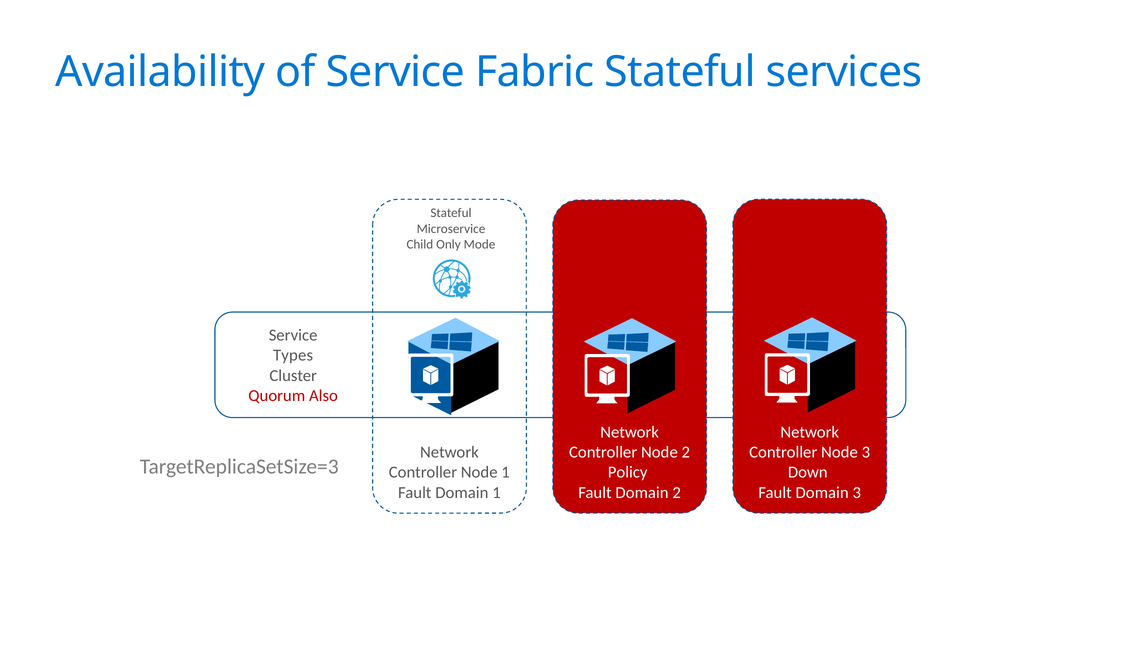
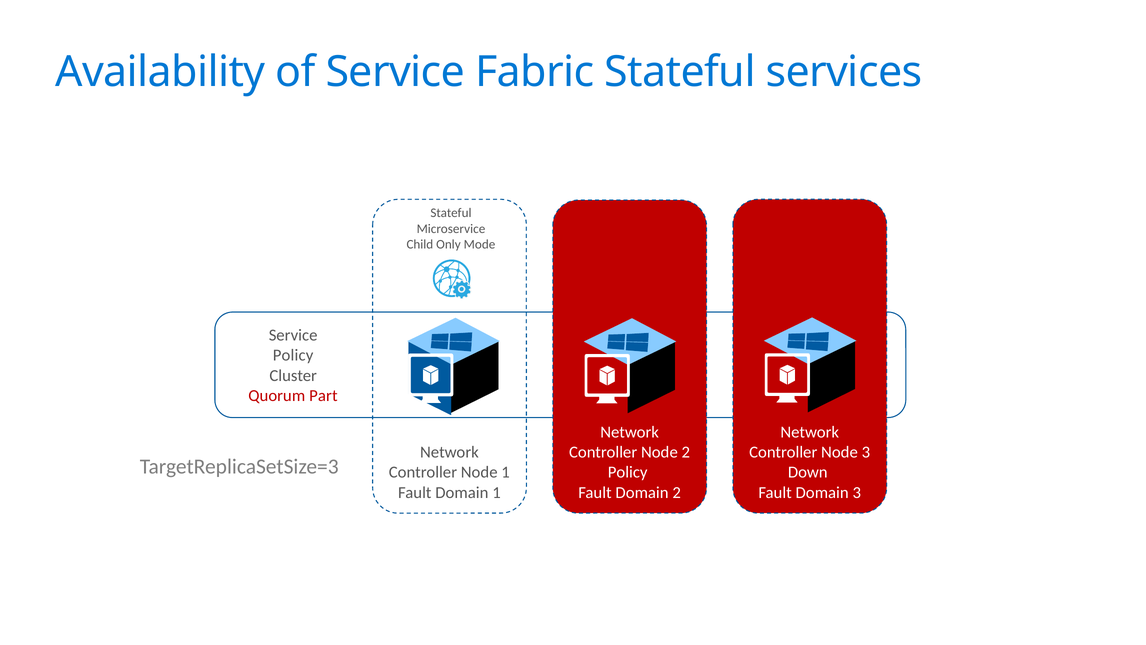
Types: Types -> Policy (293, 355)
Also: Also -> Part (323, 395)
